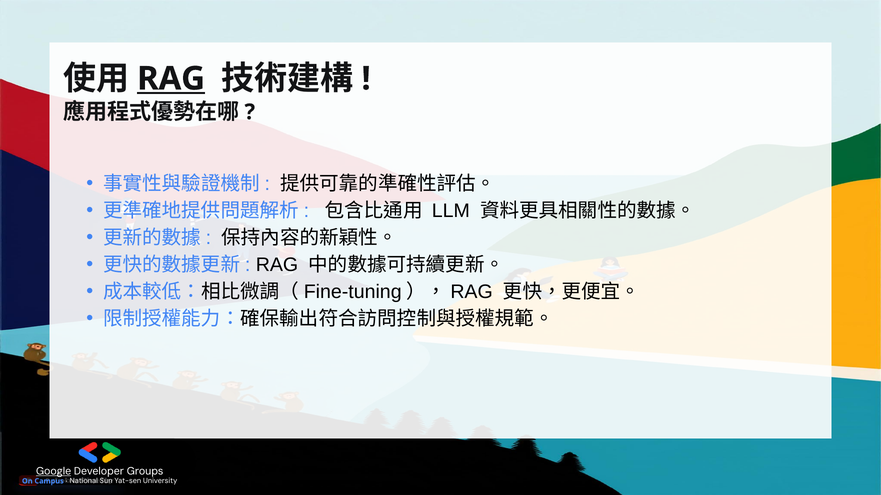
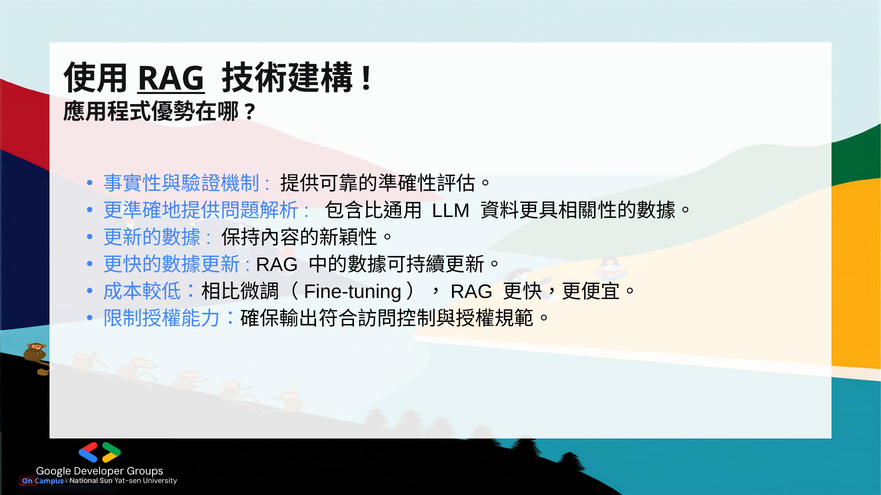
Google underline: present -> none (54, 472)
